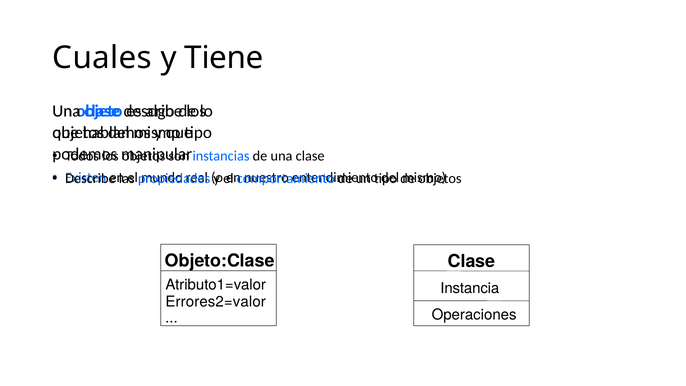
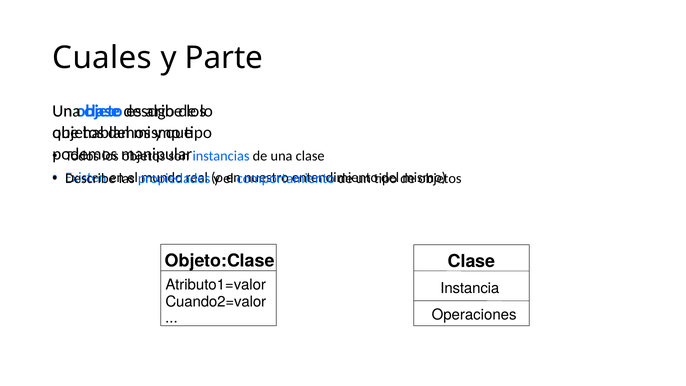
Tiene: Tiene -> Parte (224, 58)
Errores2=valor: Errores2=valor -> Cuando2=valor (216, 302)
